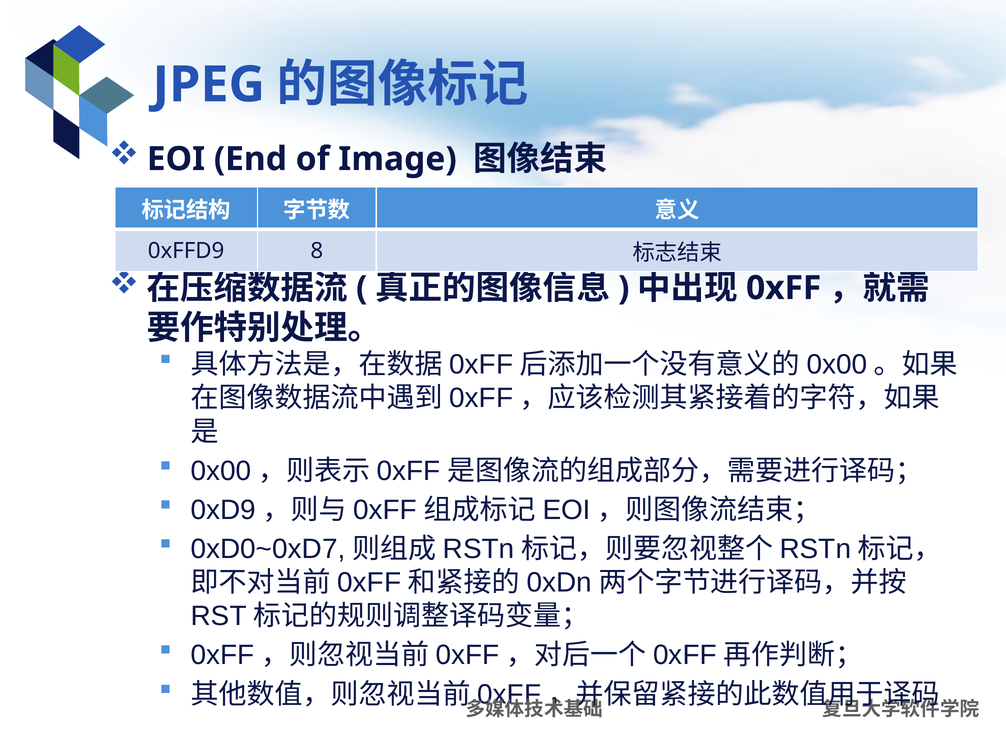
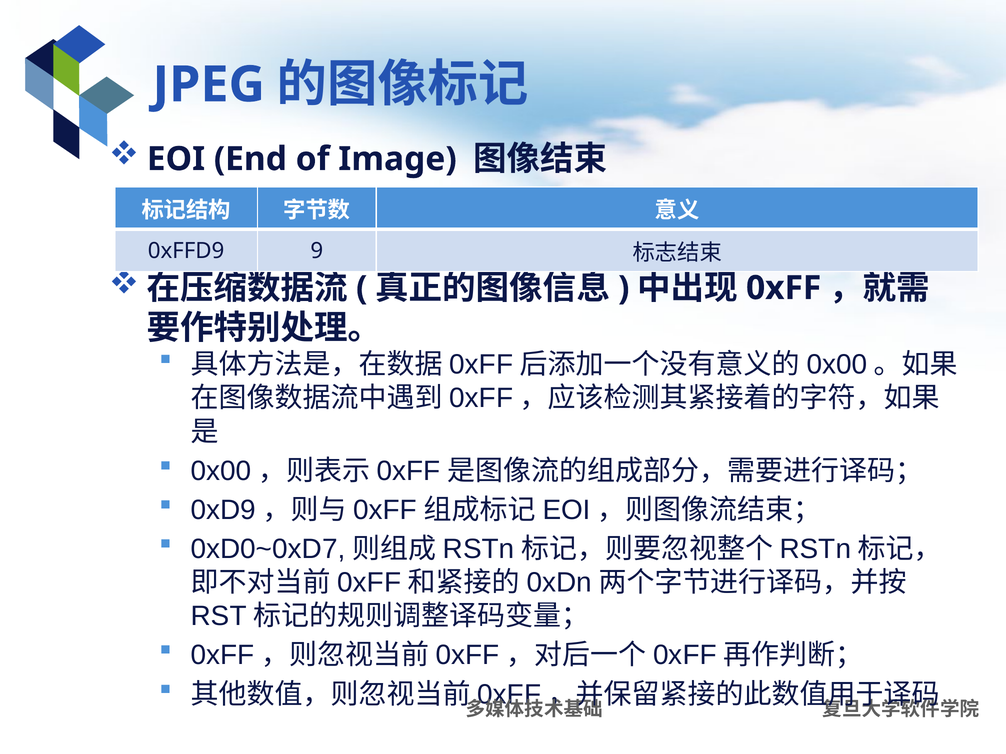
8: 8 -> 9 (317, 251)
